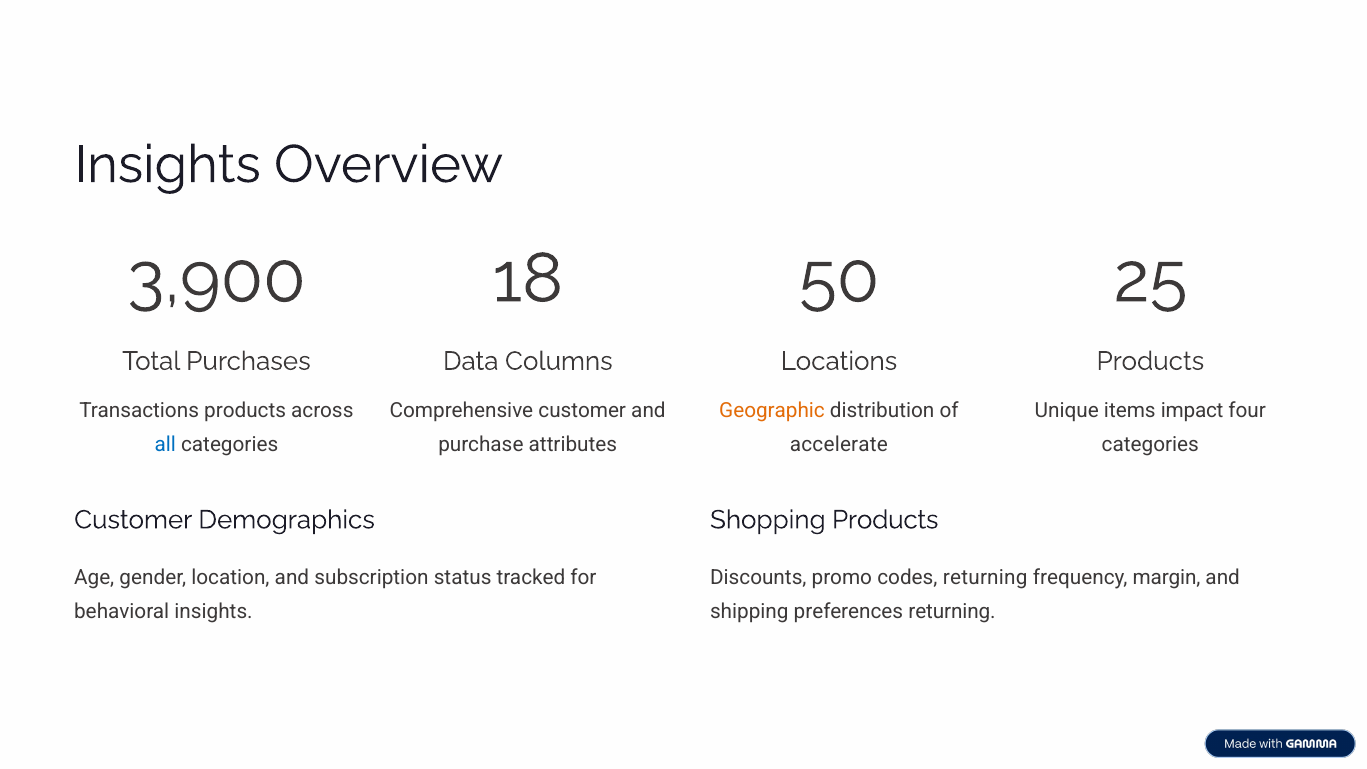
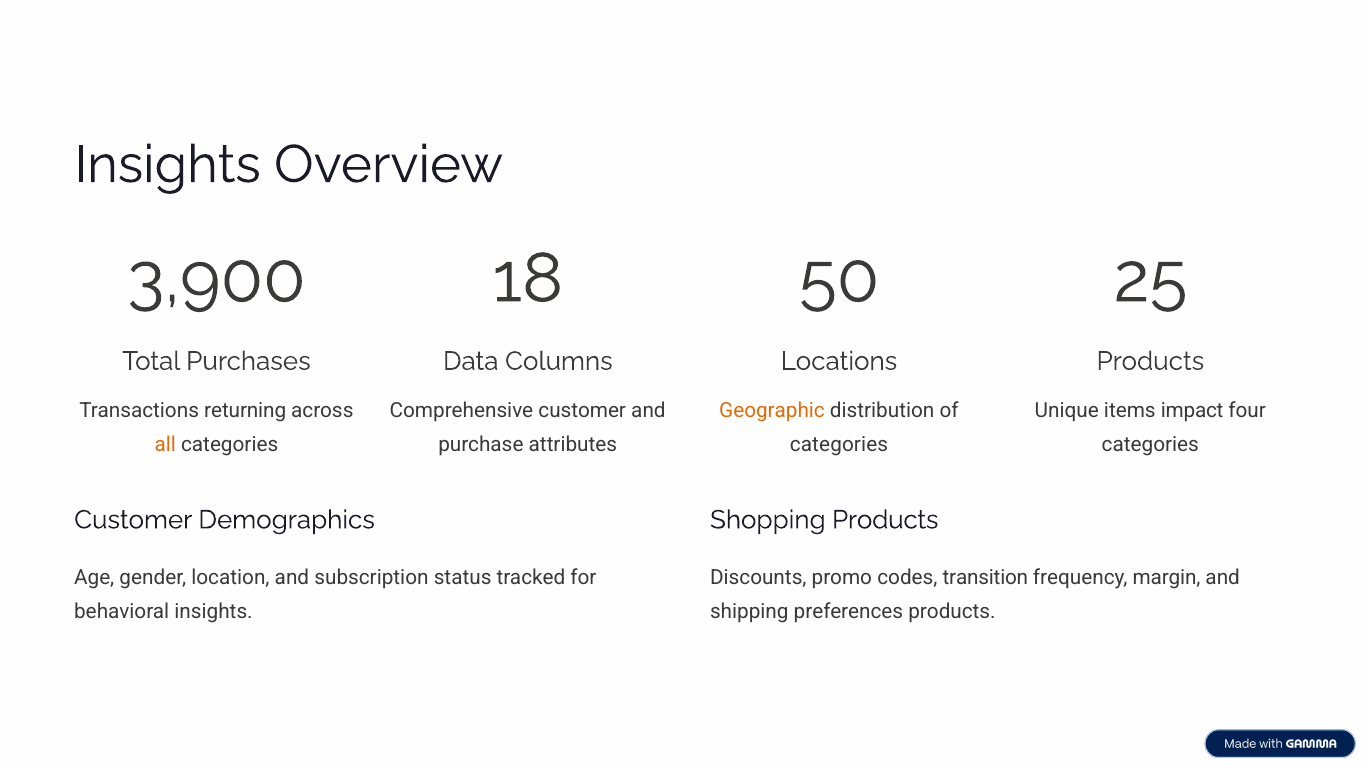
Transactions products: products -> returning (245, 411)
all colour: blue -> orange (165, 445)
accelerate: accelerate -> categories (839, 445)
codes returning: returning -> transition (985, 578)
preferences returning: returning -> products (952, 612)
